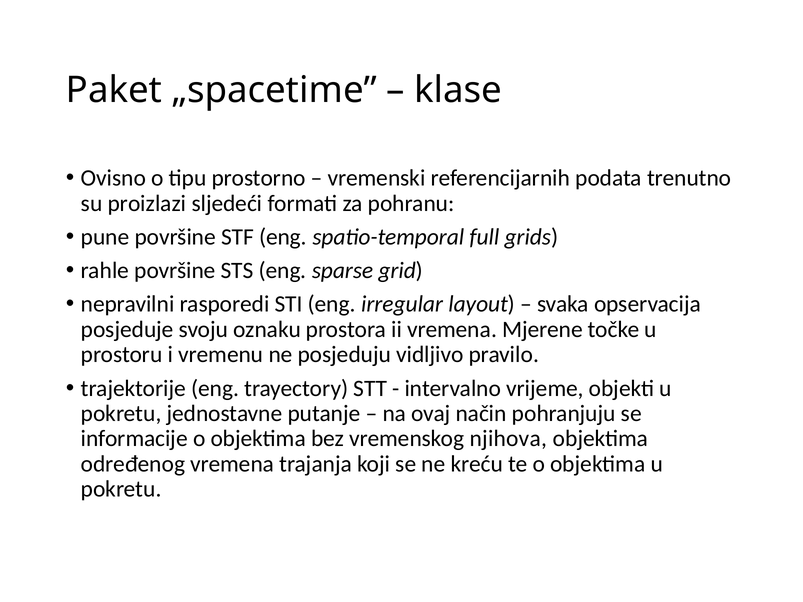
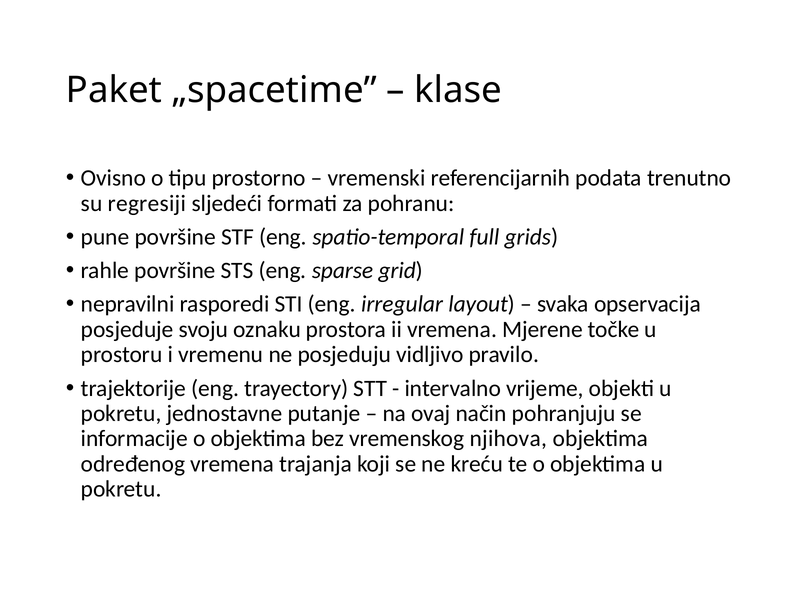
proizlazi: proizlazi -> regresiji (147, 203)
